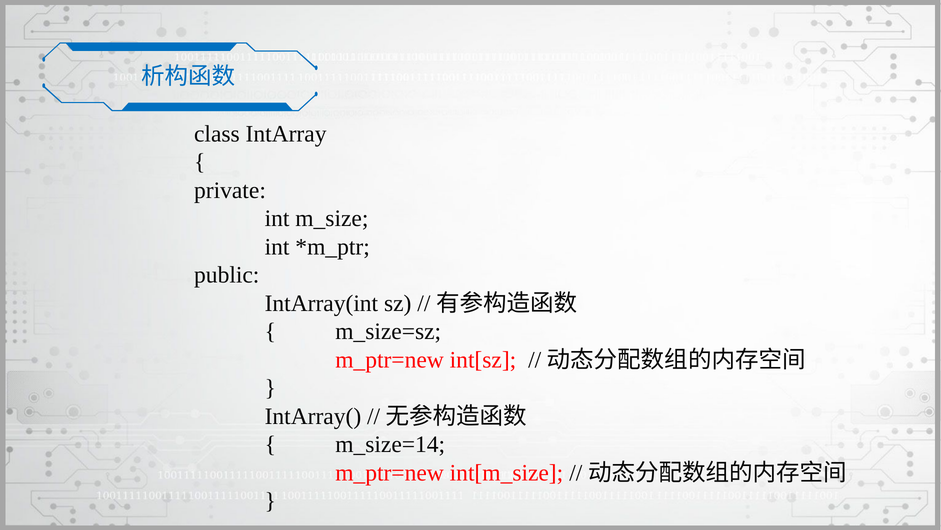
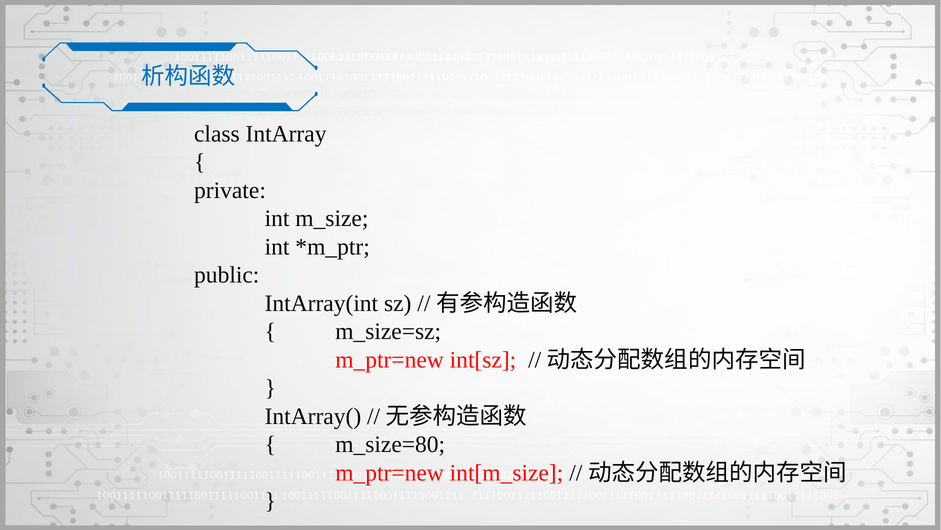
m_size=14: m_size=14 -> m_size=80 (390, 444)
